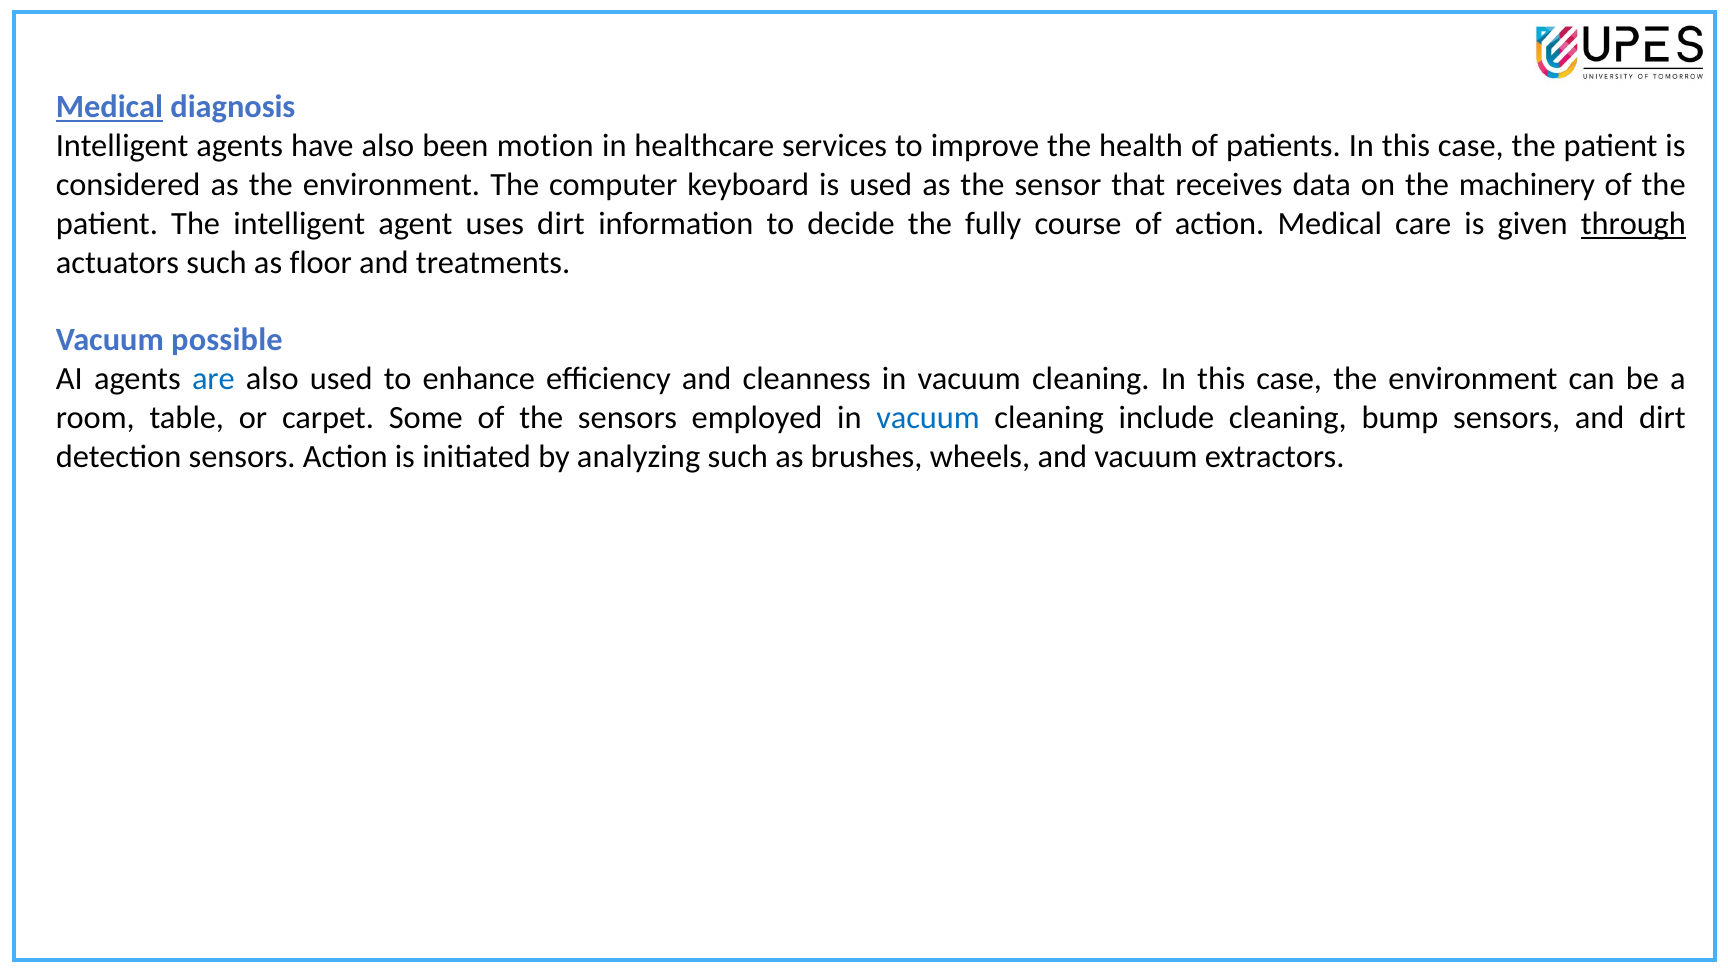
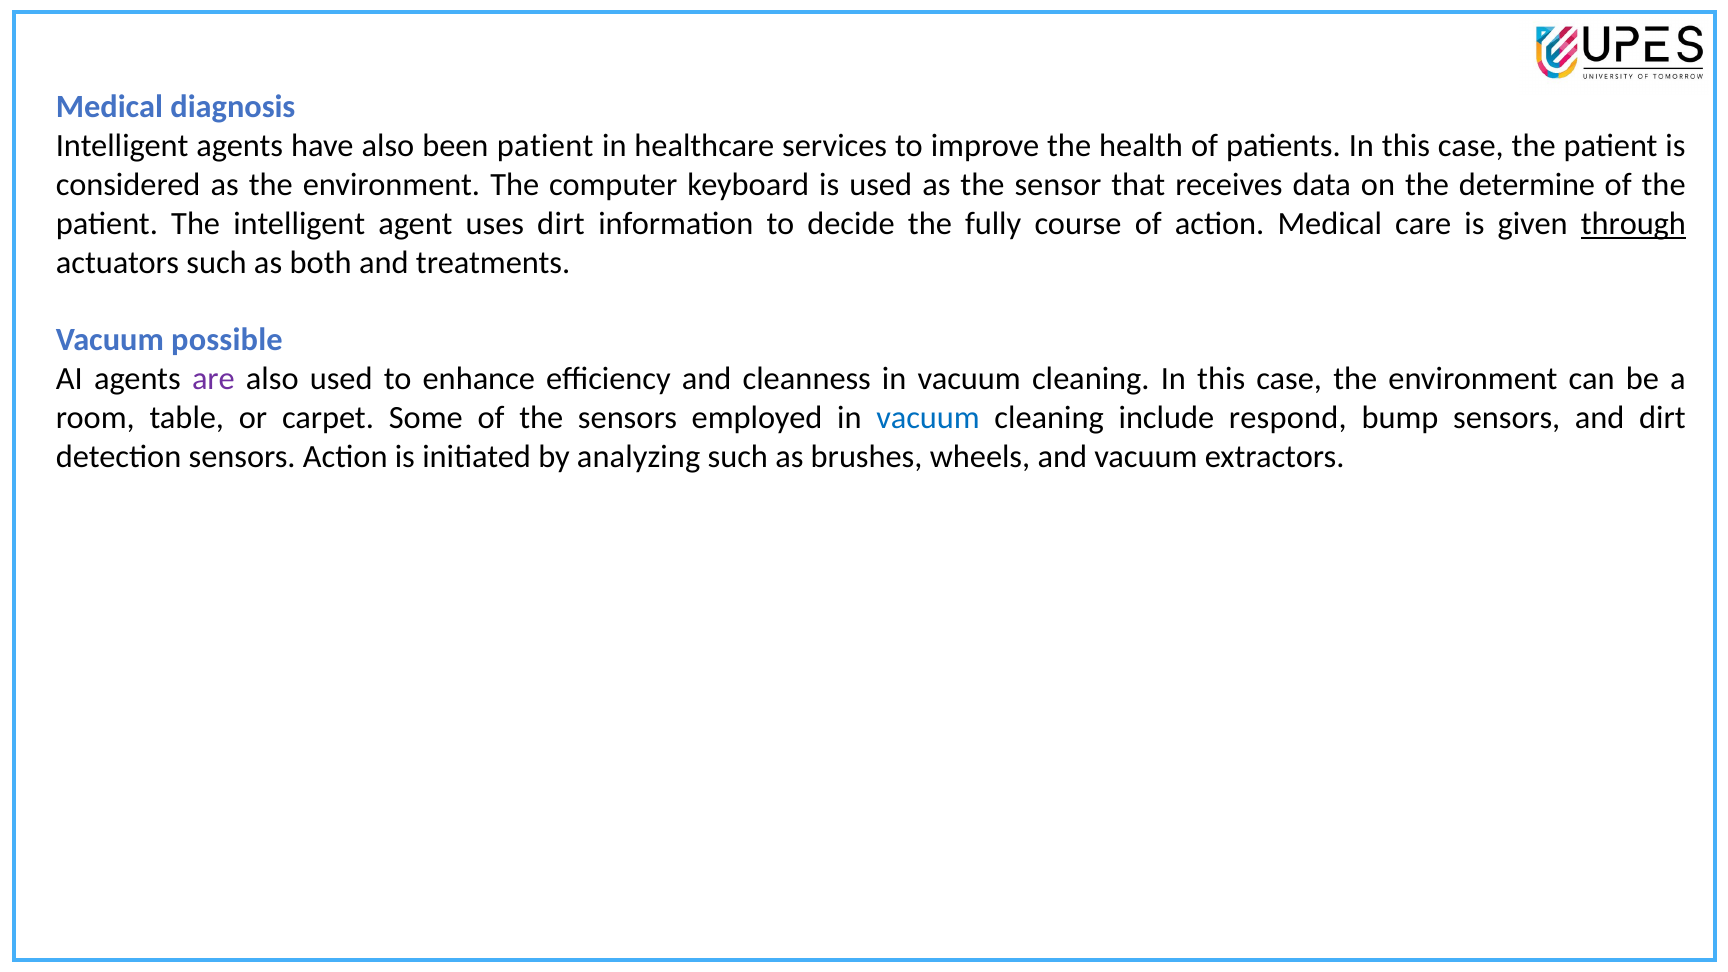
Medical underline: present -> none (110, 107)
been motion: motion -> patient (545, 146)
machinery: machinery -> determine (1527, 185)
floor: floor -> both (321, 263)
are colour: blue -> purple (213, 379)
include cleaning: cleaning -> respond (1288, 418)
